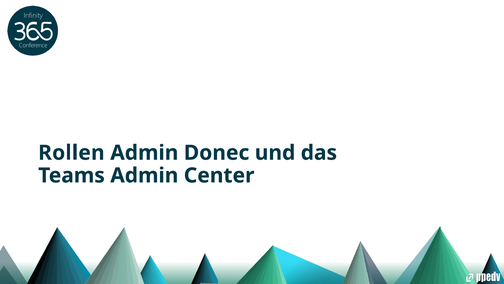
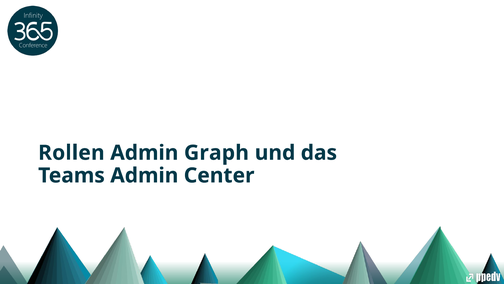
Donec: Donec -> Graph (216, 153)
